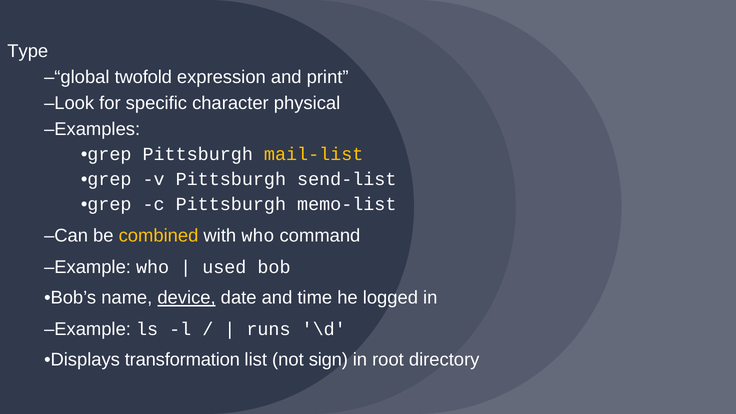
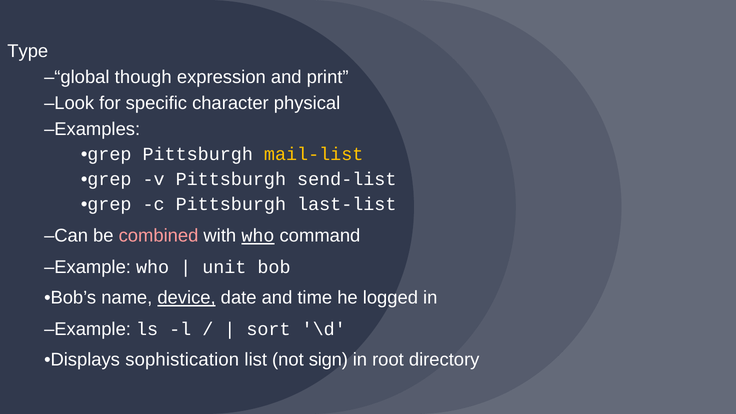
twofold: twofold -> though (143, 77)
memo-list: memo-list -> last-list (347, 204)
combined colour: yellow -> pink (159, 236)
who underline: none -> present (258, 236)
used: used -> unit (224, 267)
runs: runs -> sort (268, 329)
transformation: transformation -> sophistication (182, 360)
